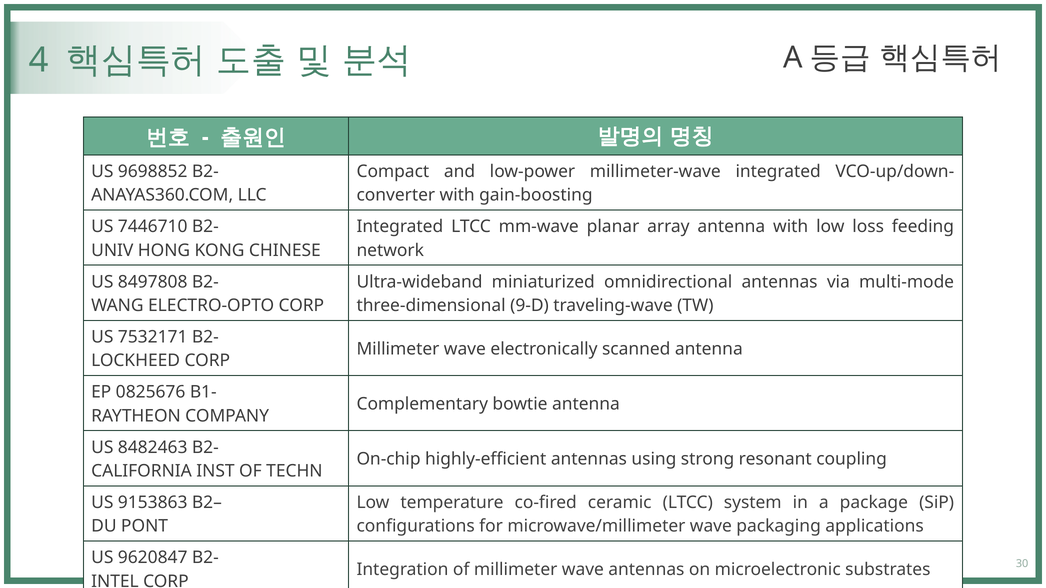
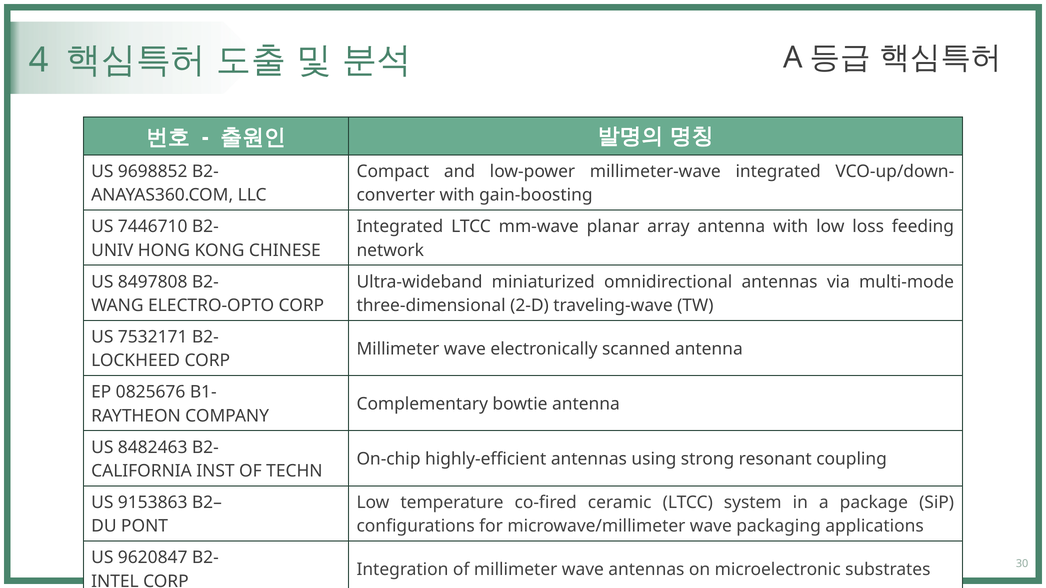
9-D: 9-D -> 2-D (530, 306)
